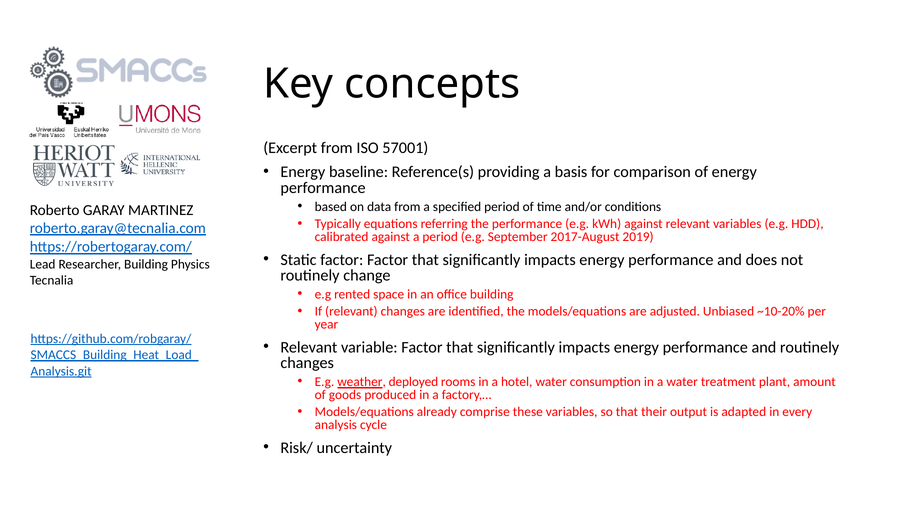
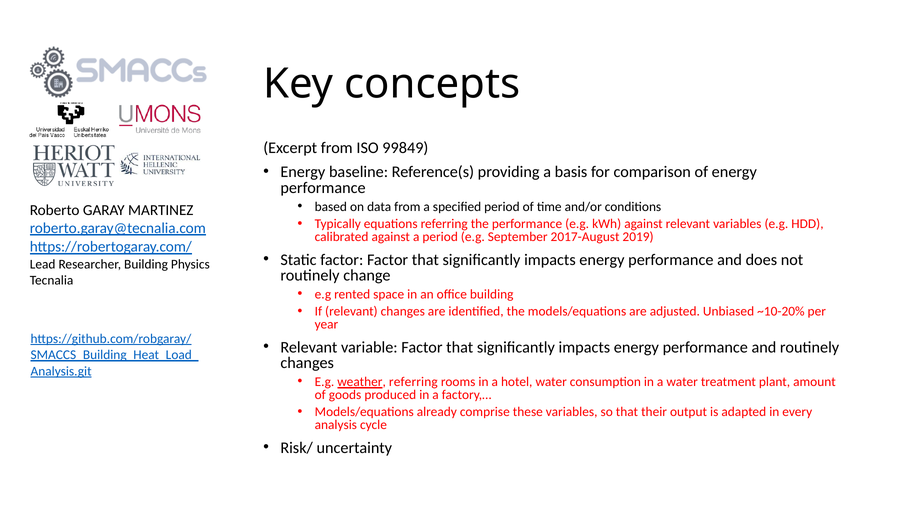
57001: 57001 -> 99849 (405, 148)
weather deployed: deployed -> referring (413, 382)
